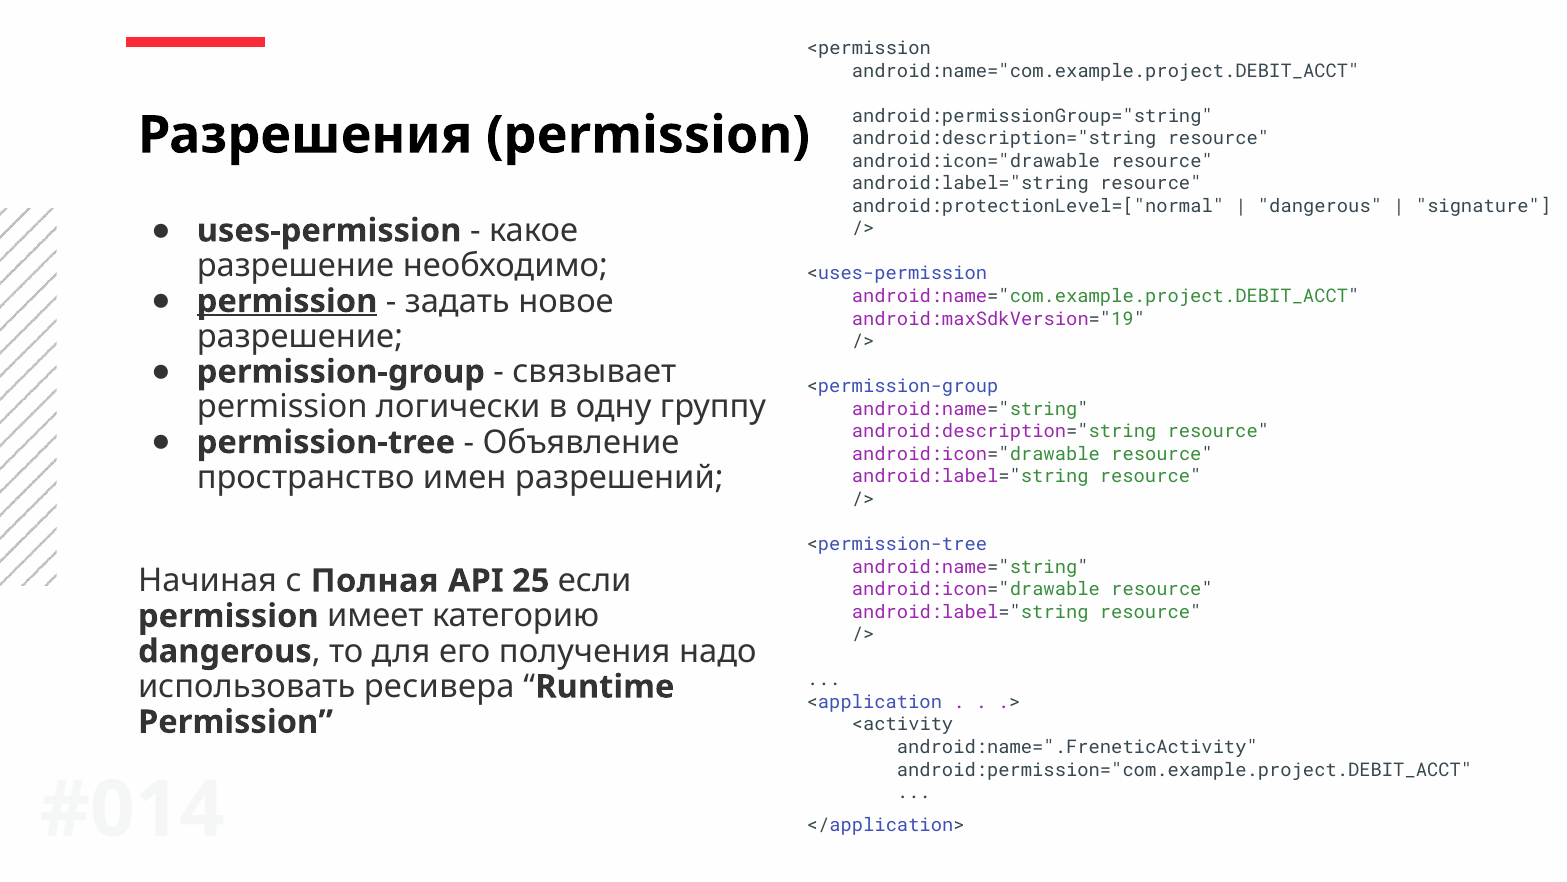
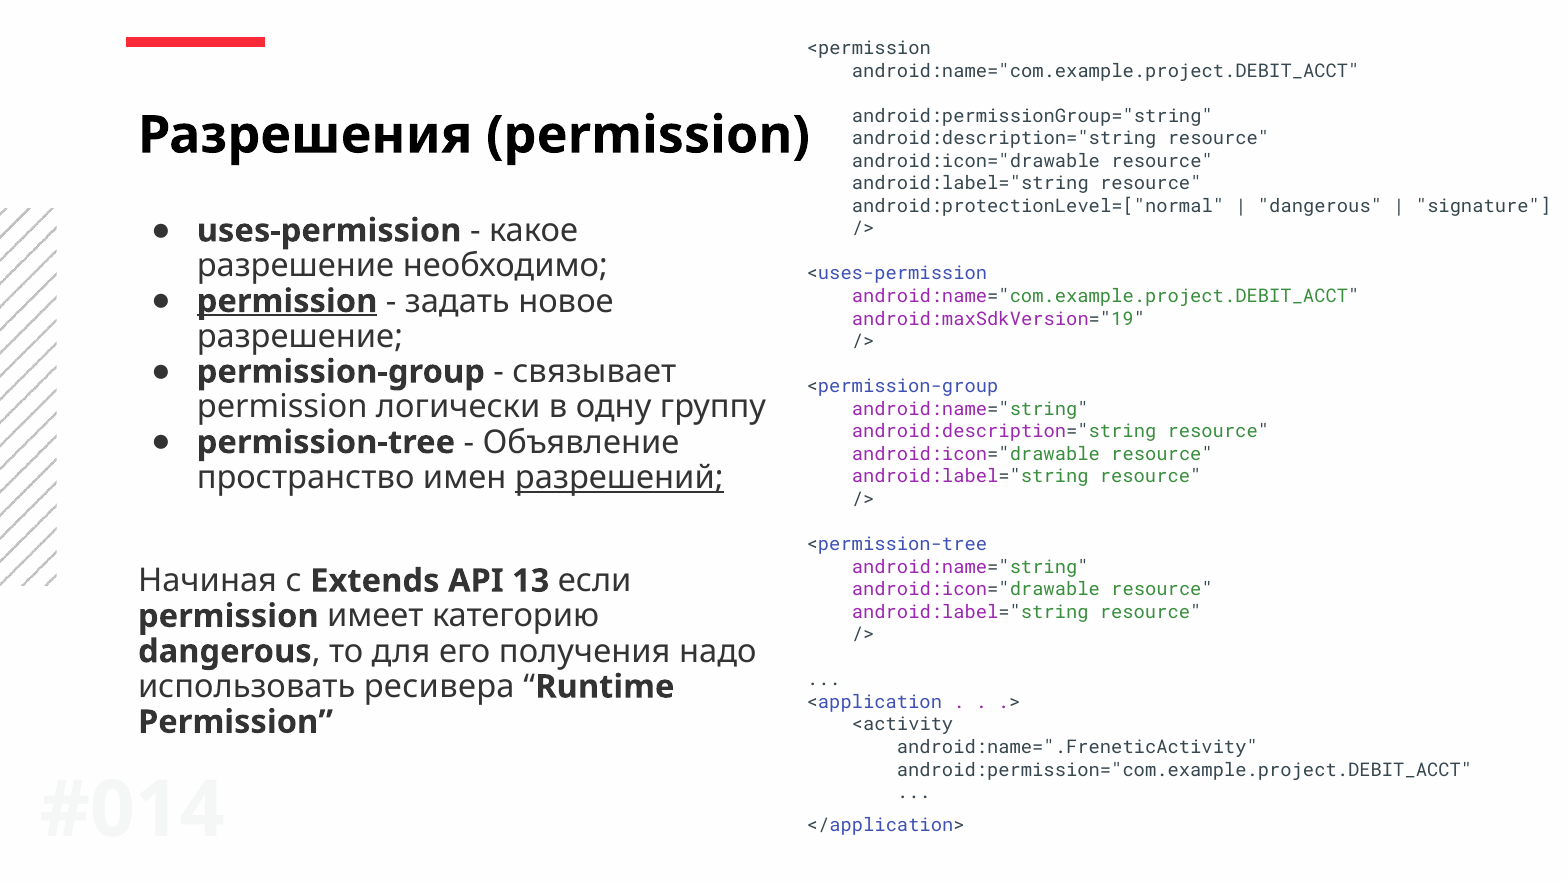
разрешений underline: none -> present (619, 477)
Полная: Полная -> Extends (375, 581)
25: 25 -> 13 (531, 581)
